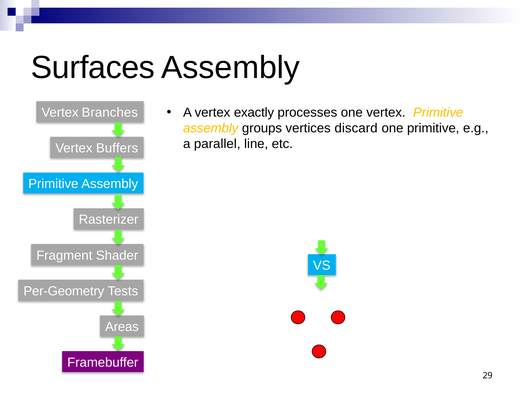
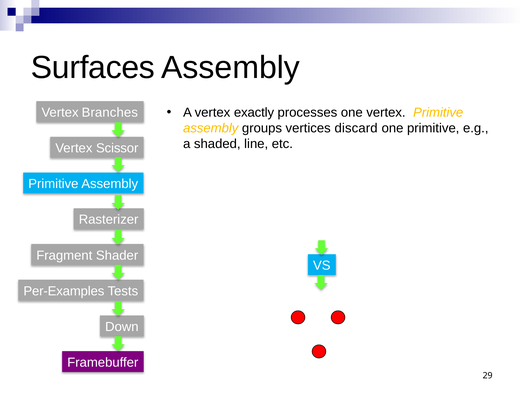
parallel: parallel -> shaded (217, 144)
Buffers: Buffers -> Scissor (117, 148)
Per-Geometry: Per-Geometry -> Per-Examples (64, 291)
Areas: Areas -> Down (122, 327)
